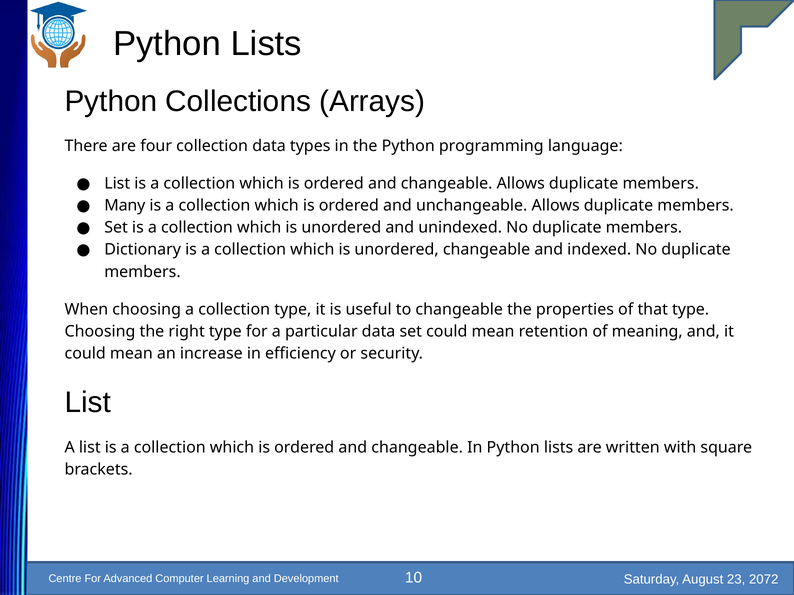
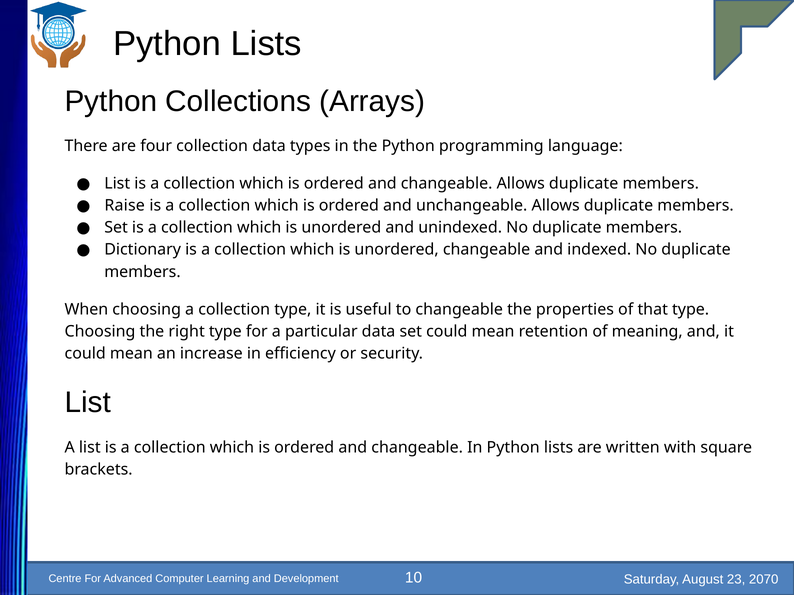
Many: Many -> Raise (125, 206)
2072: 2072 -> 2070 (764, 580)
